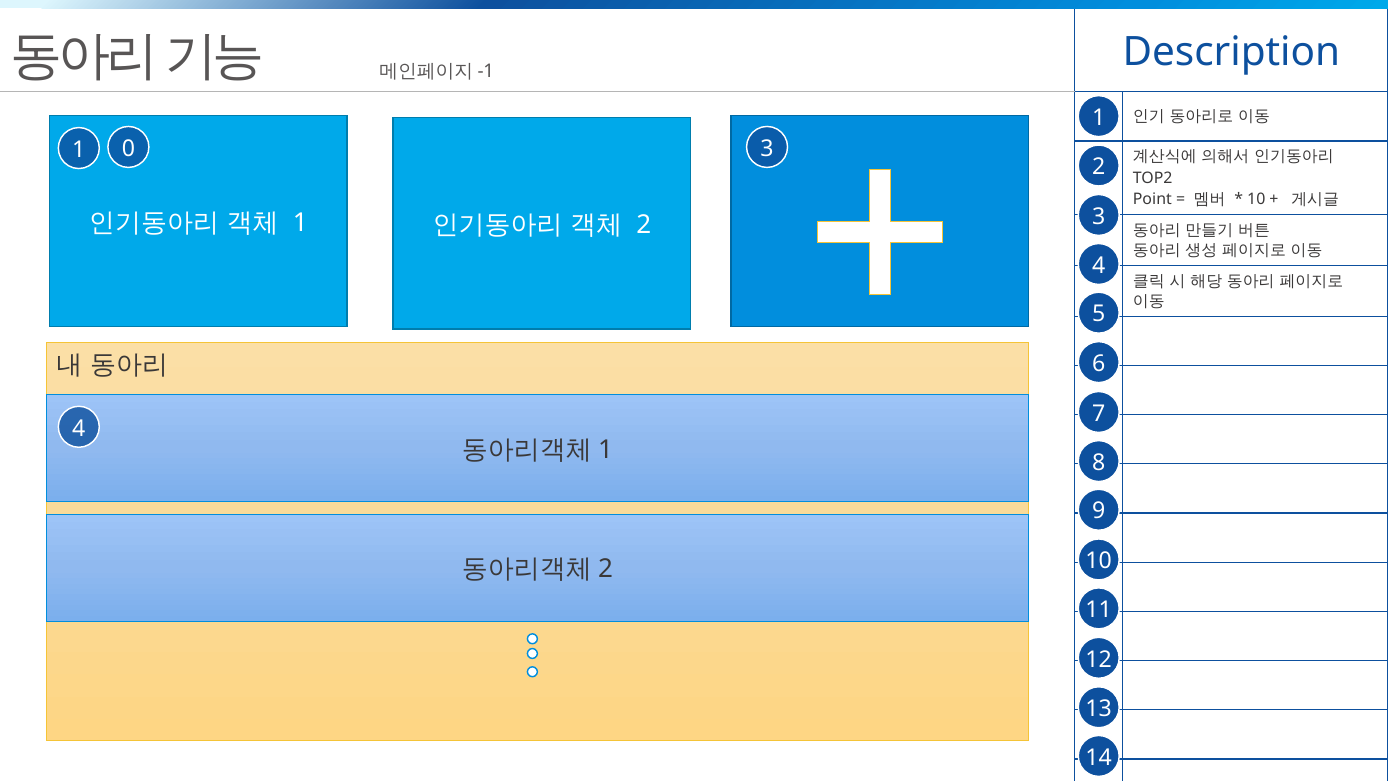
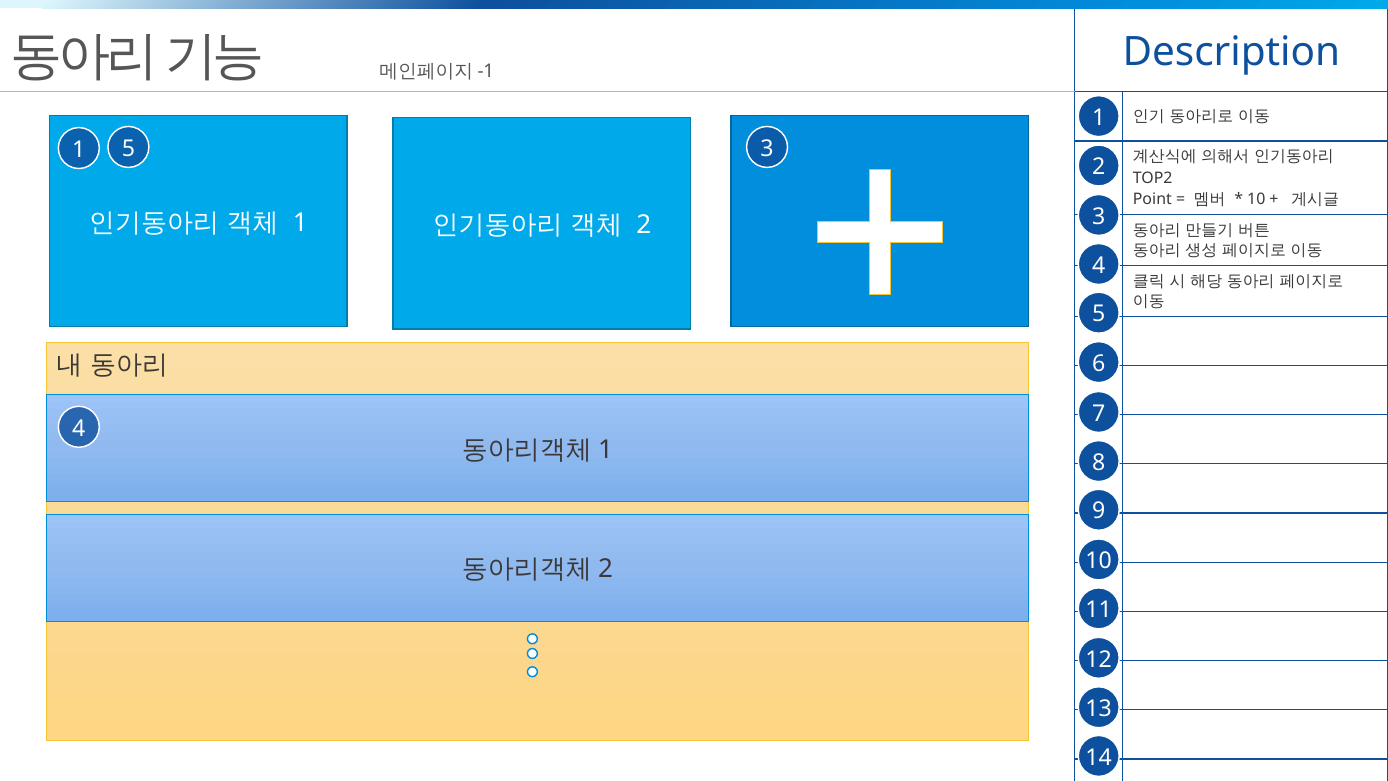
1 0: 0 -> 5 (128, 148)
